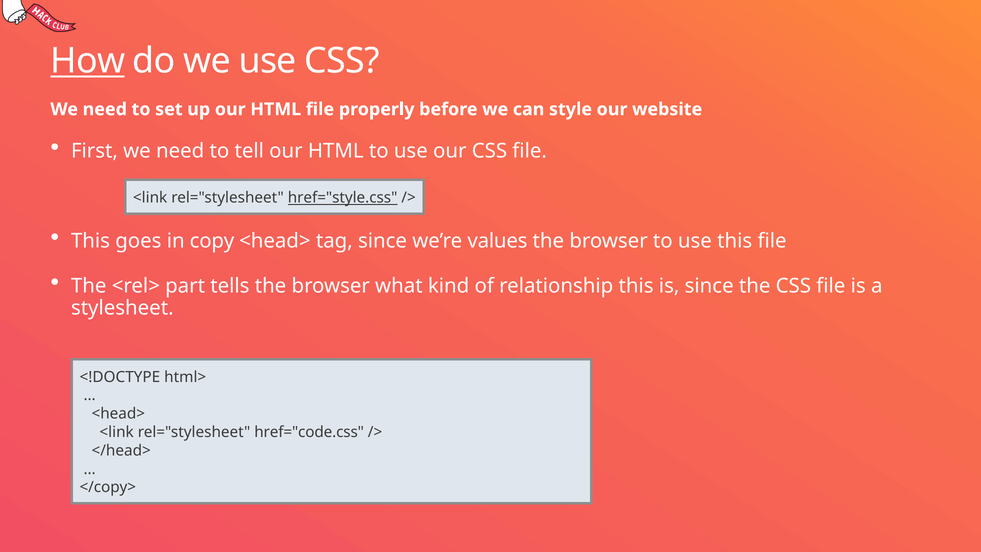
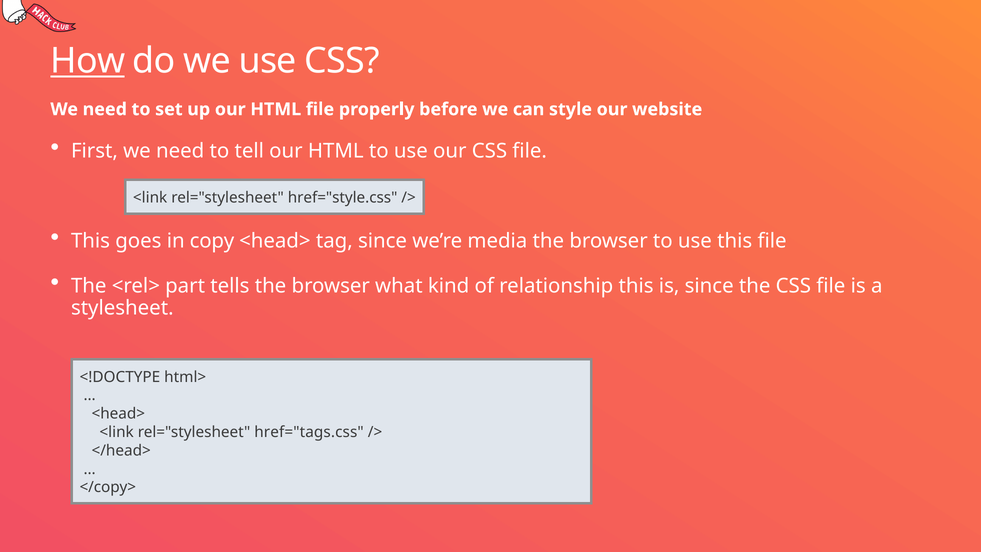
href="style.css underline: present -> none (343, 198)
values: values -> media (497, 241)
href="code.css: href="code.css -> href="tags.css (309, 432)
